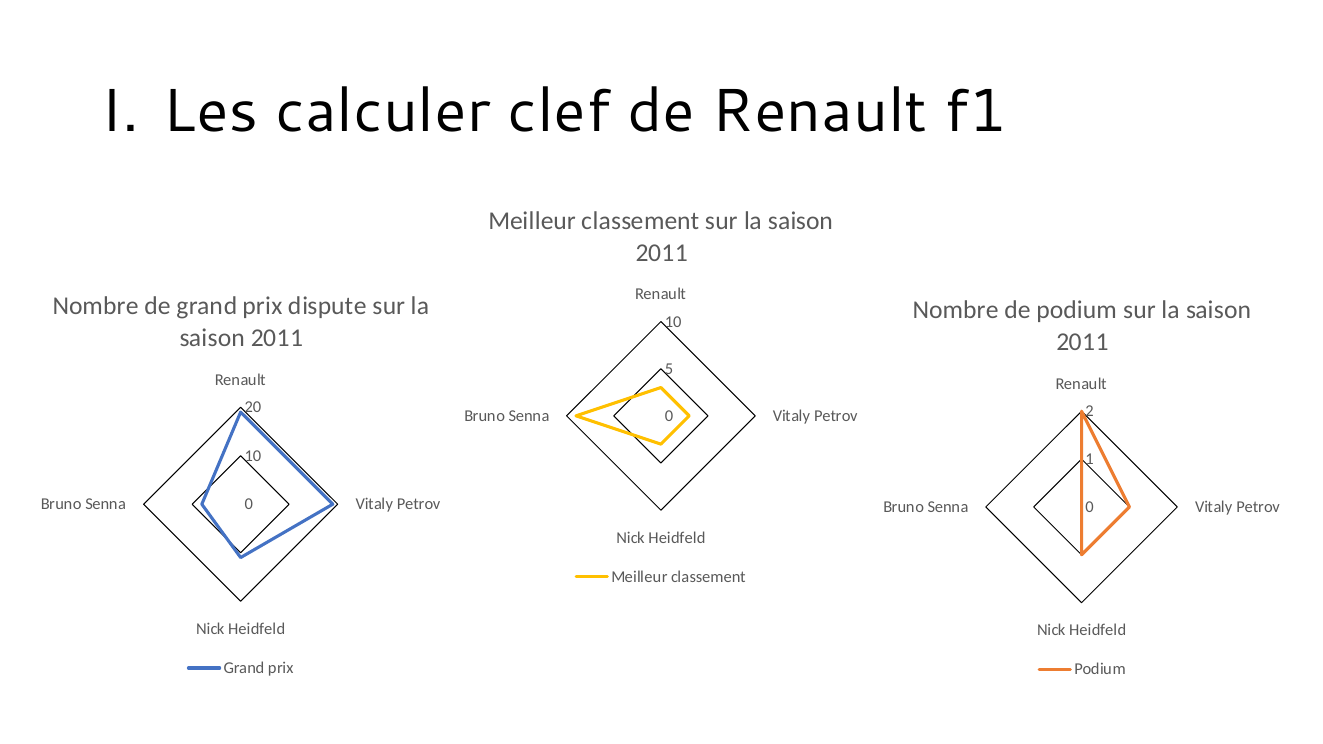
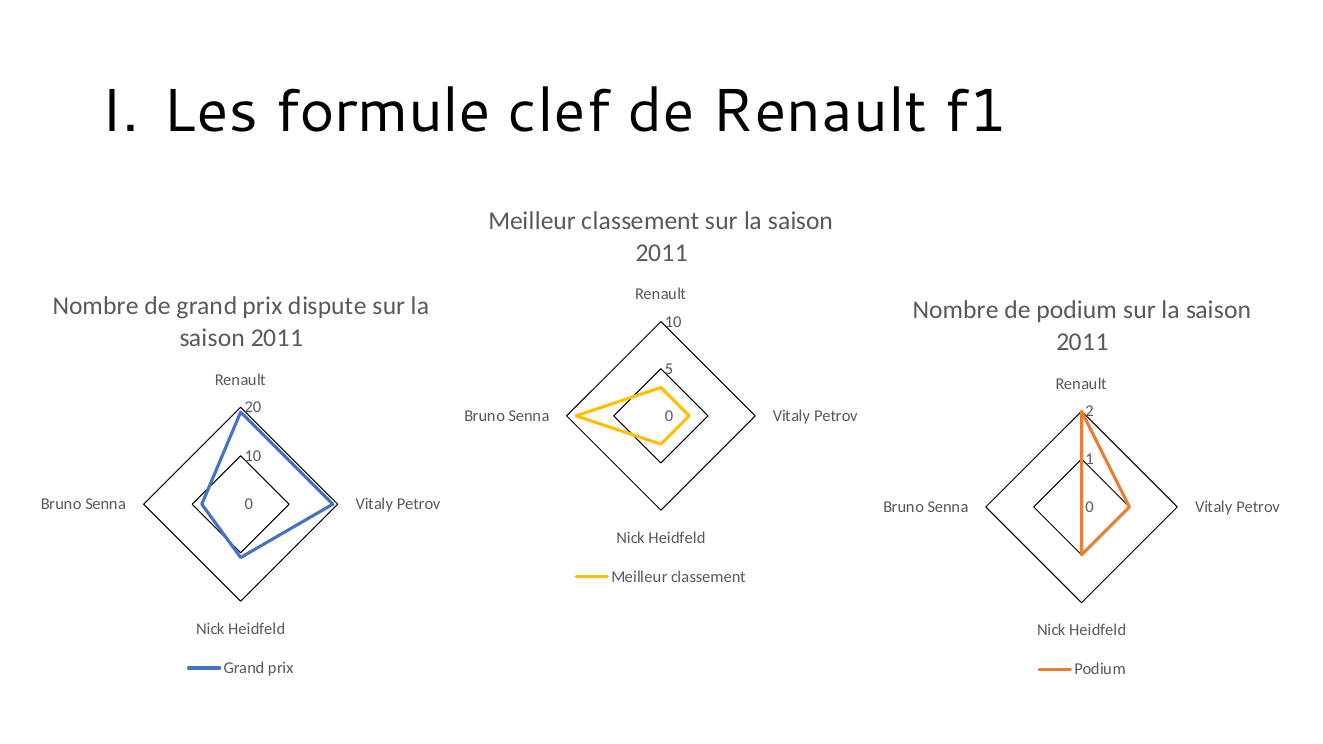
calculer: calculer -> formule (384, 111)
